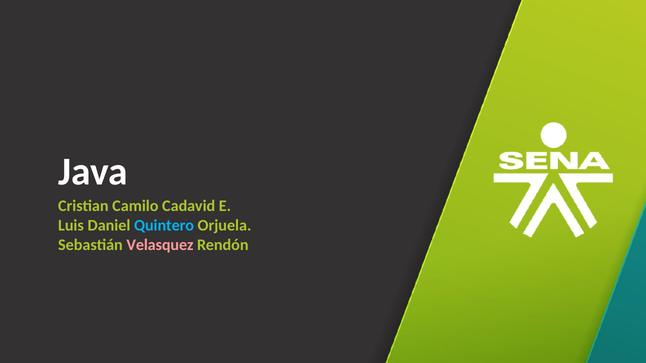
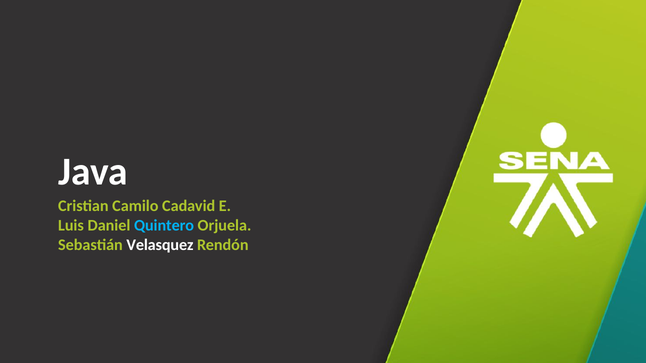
Velasquez colour: pink -> white (160, 245)
